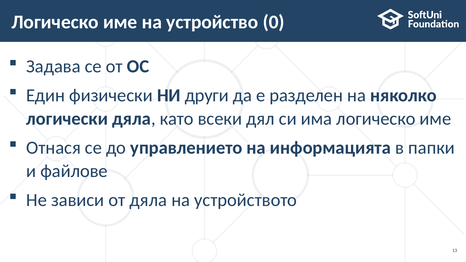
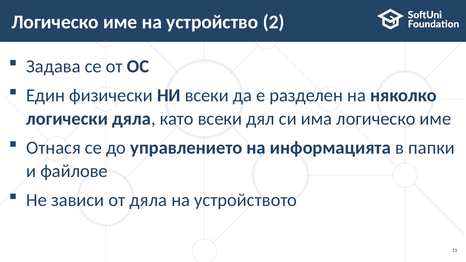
0: 0 -> 2 (274, 22)
НИ други: други -> всеки (207, 96)
